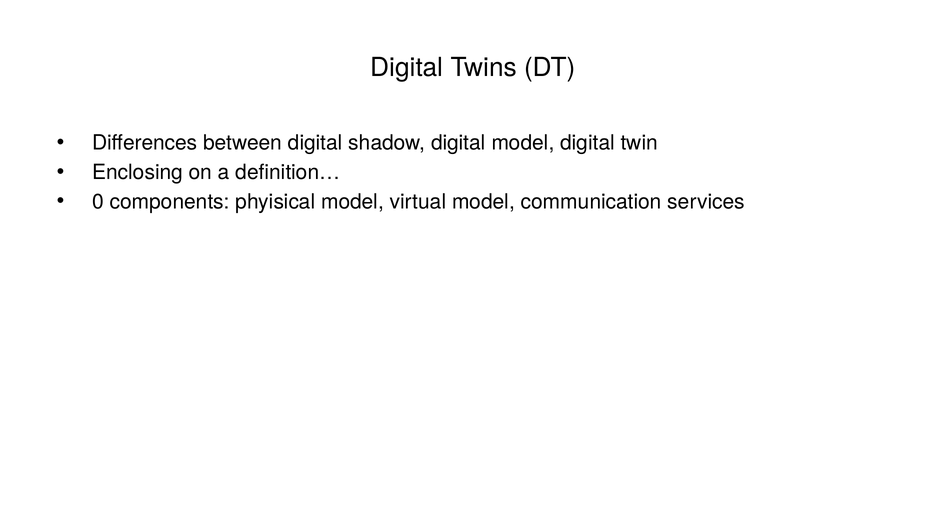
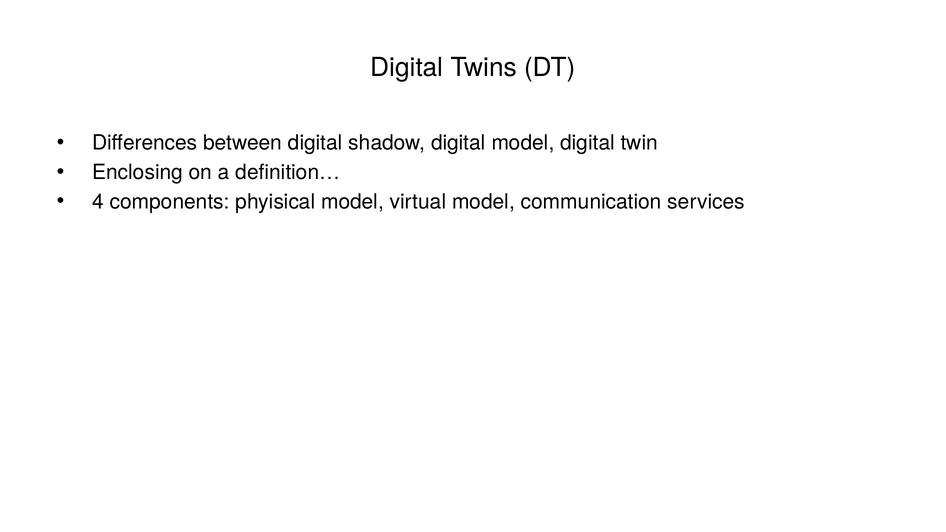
0: 0 -> 4 (98, 202)
